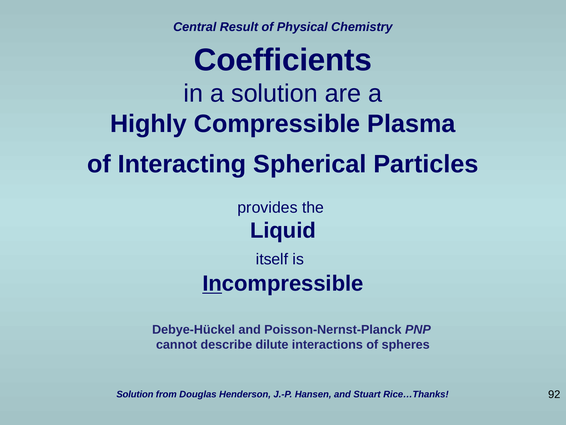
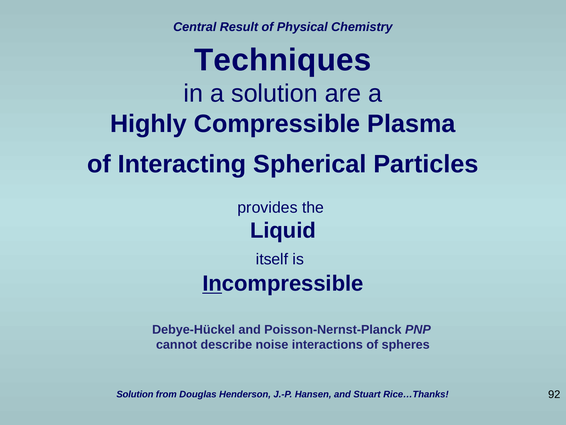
Coefficients: Coefficients -> Techniques (283, 60)
dilute: dilute -> noise (272, 344)
